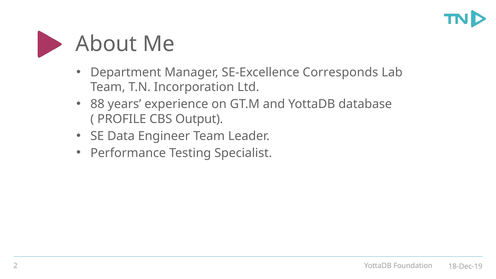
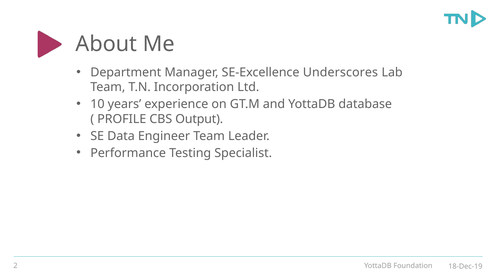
Corresponds: Corresponds -> Underscores (340, 72)
88: 88 -> 10 (97, 104)
